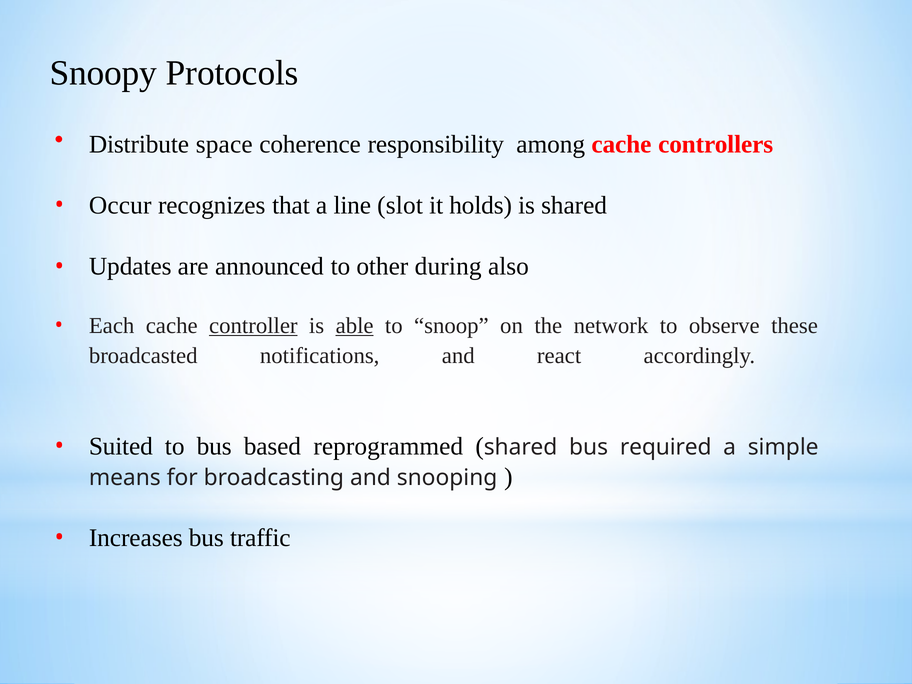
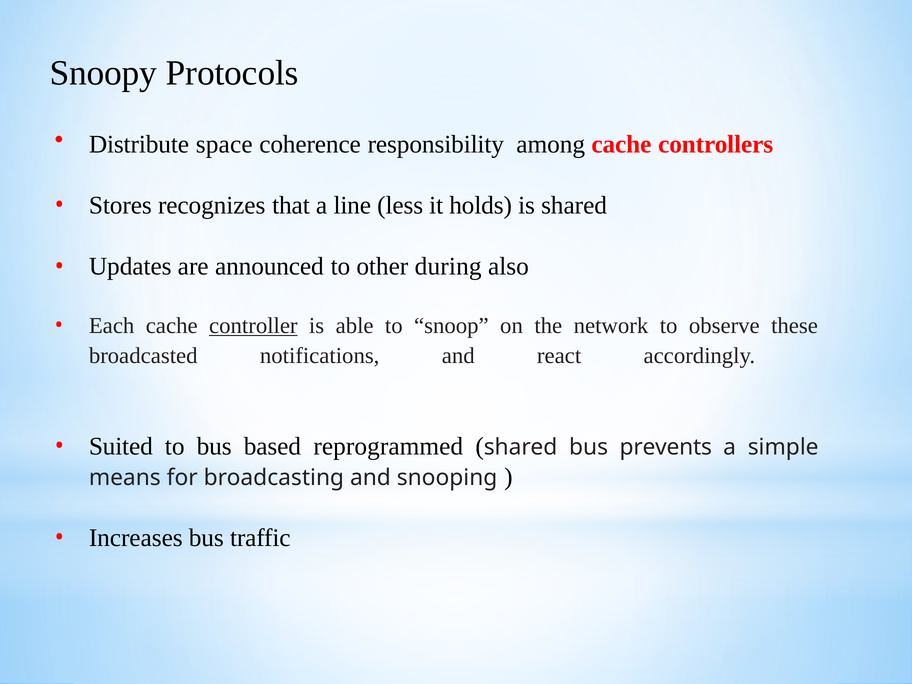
Occur: Occur -> Stores (120, 205)
slot: slot -> less (400, 205)
able underline: present -> none (355, 326)
required: required -> prevents (666, 447)
